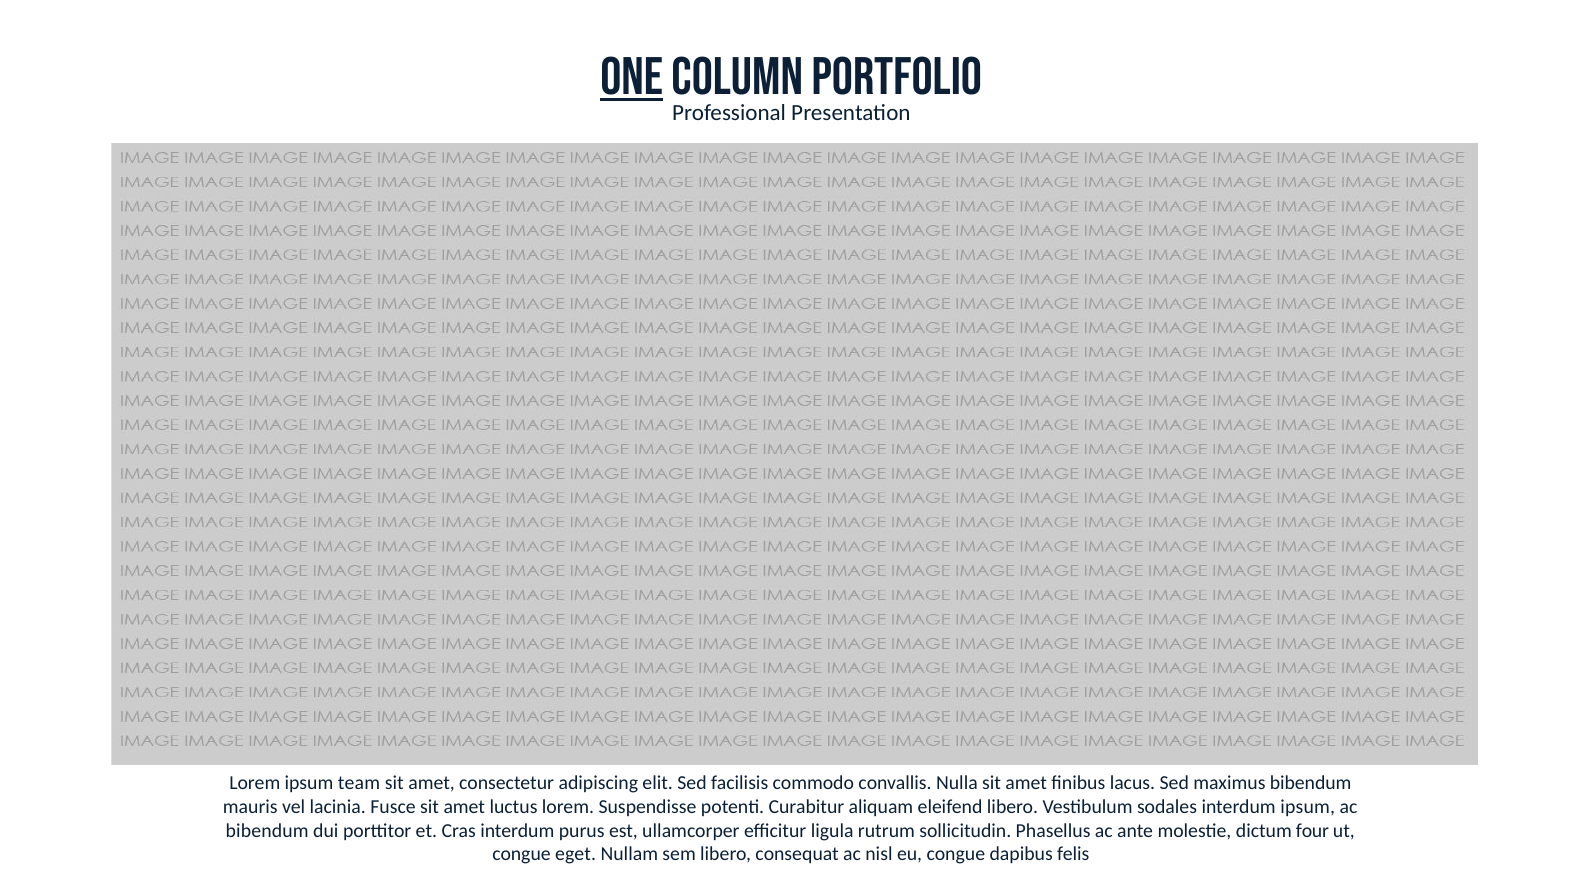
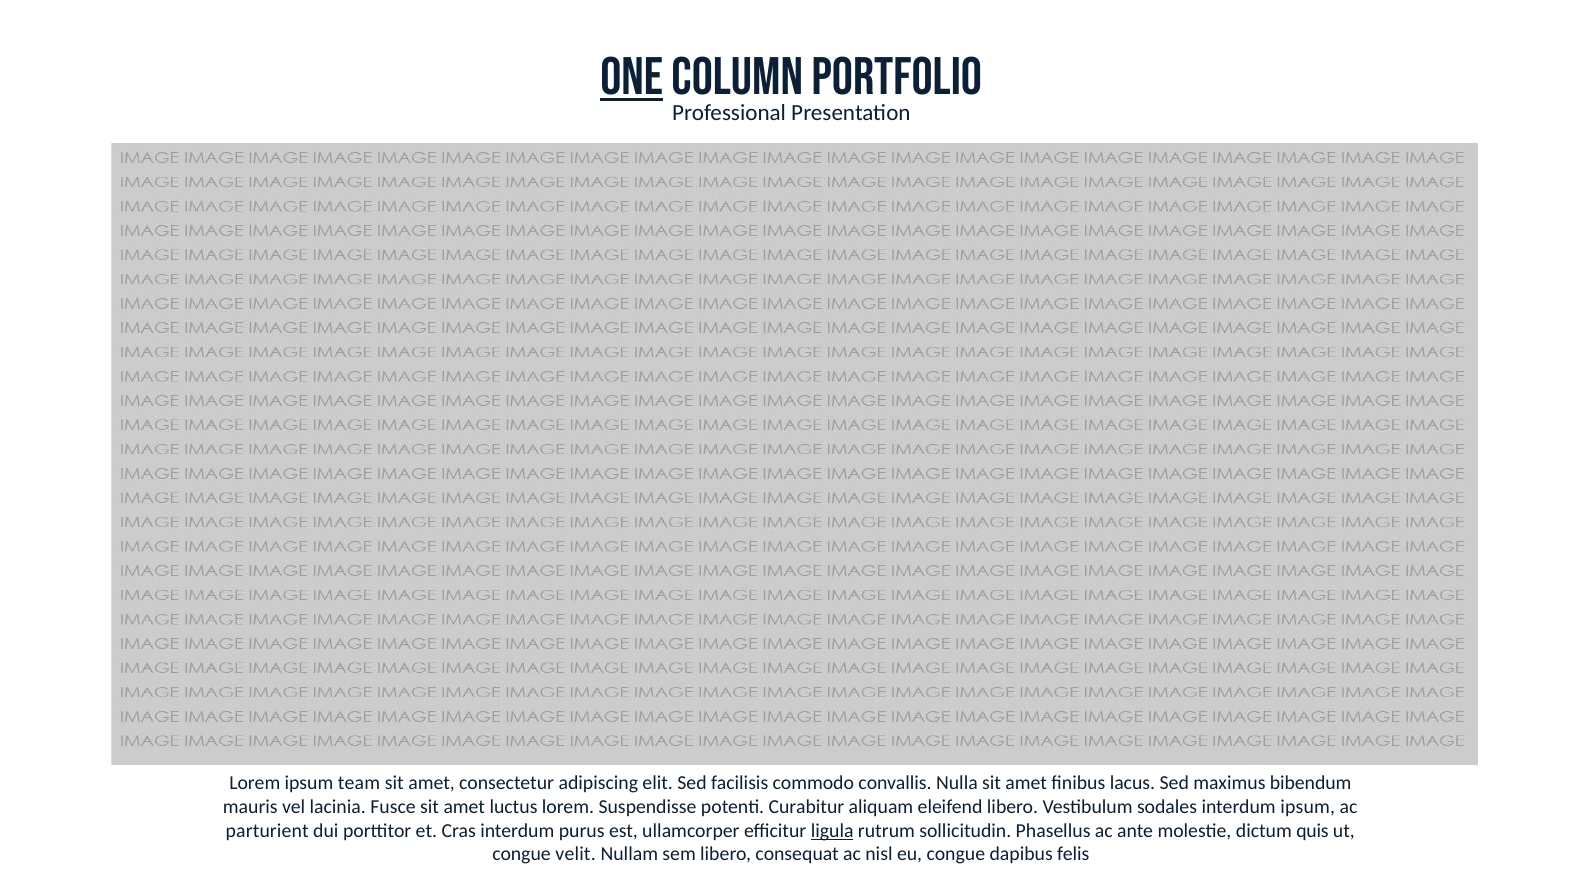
bibendum: bibendum -> parturient (267, 831)
ligula underline: none -> present (832, 831)
four: four -> quis (1312, 831)
eget: eget -> velit (576, 855)
